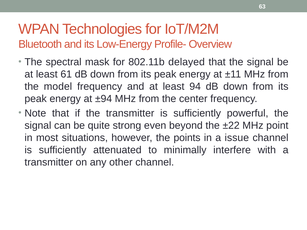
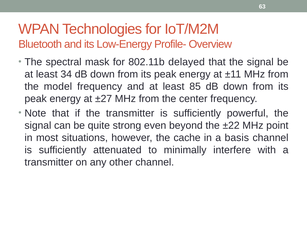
61: 61 -> 34 (66, 74)
94: 94 -> 85 (195, 87)
±94: ±94 -> ±27 (104, 99)
points: points -> cache (187, 138)
issue: issue -> basis (237, 138)
